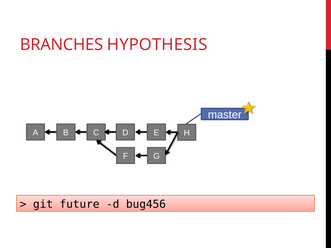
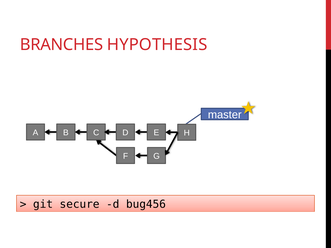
future: future -> secure (80, 204)
